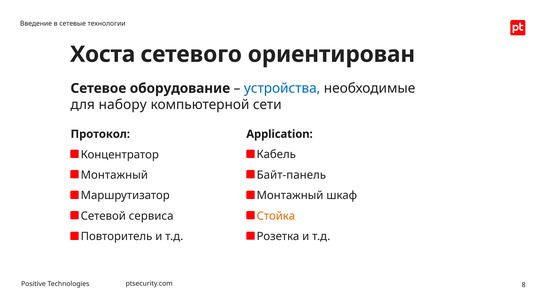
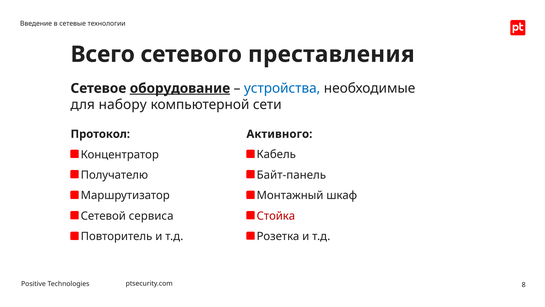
Хоста: Хоста -> Всего (103, 54)
ориентирован: ориентирован -> преставления (331, 54)
оборудование underline: none -> present (180, 88)
Application: Application -> Активного (279, 134)
Монтажный: Монтажный -> Получателю (114, 175)
Стойка colour: orange -> red (276, 216)
